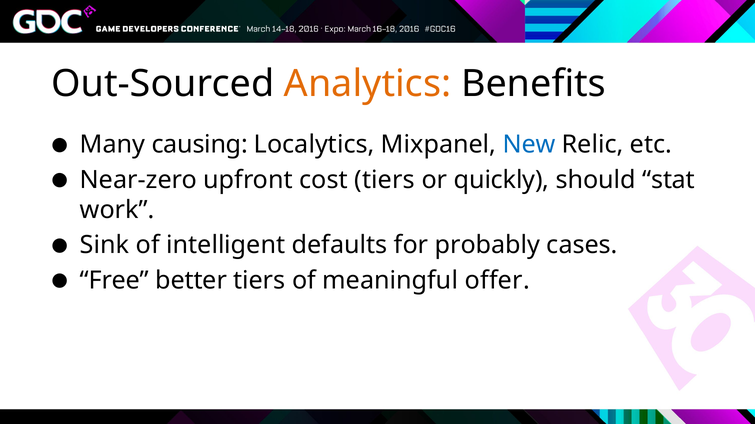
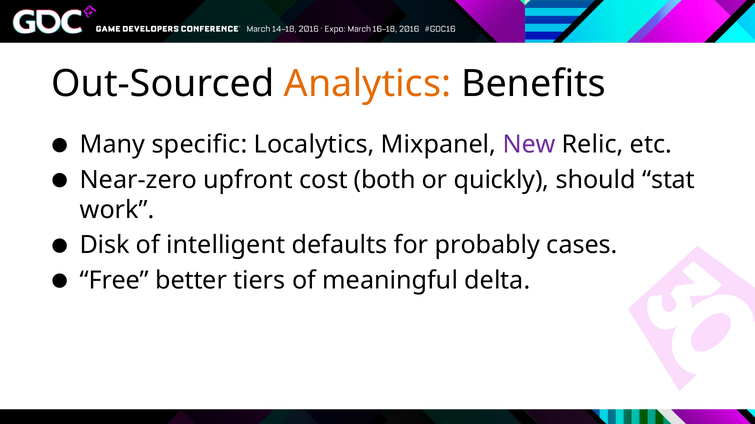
causing: causing -> specific (199, 145)
New colour: blue -> purple (529, 145)
cost tiers: tiers -> both (385, 180)
Sink: Sink -> Disk (105, 245)
offer: offer -> delta (497, 281)
